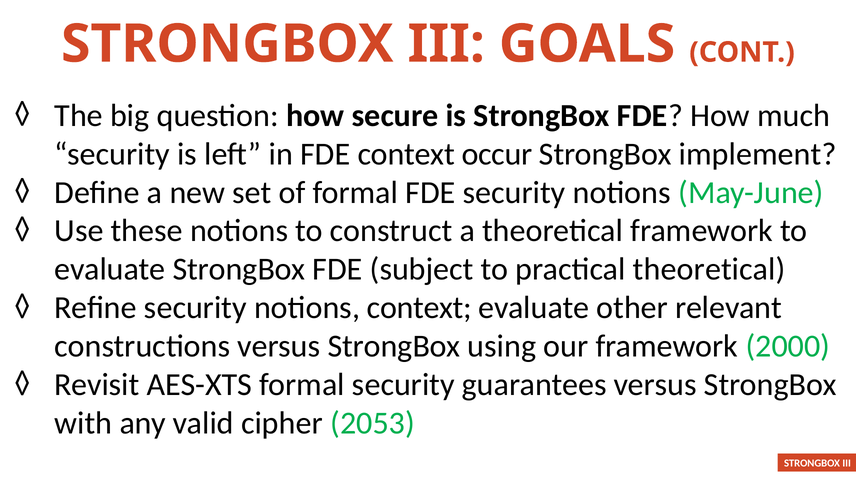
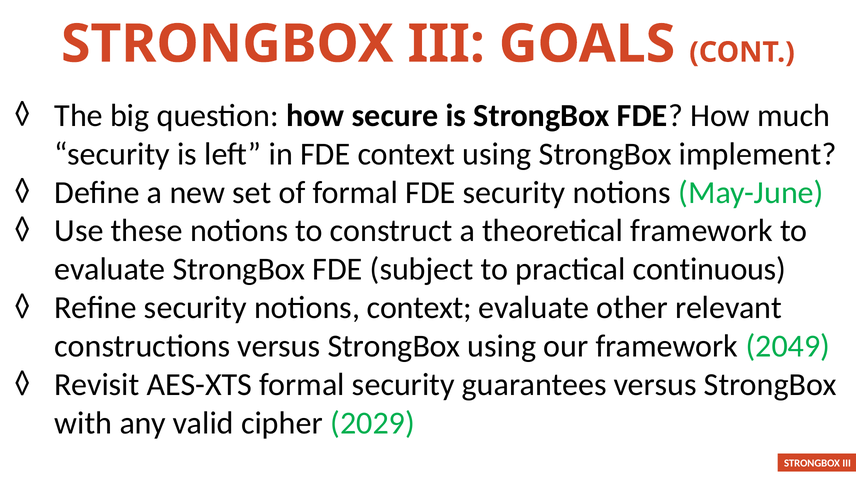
context occur: occur -> using (497, 154)
practical theoretical: theoretical -> continuous (709, 270)
2000: 2000 -> 2049 (788, 347)
2053: 2053 -> 2029 (373, 424)
